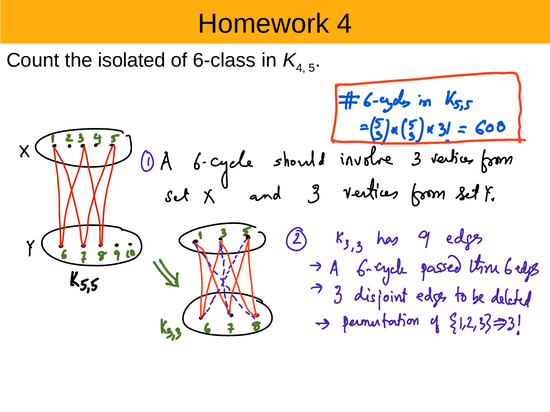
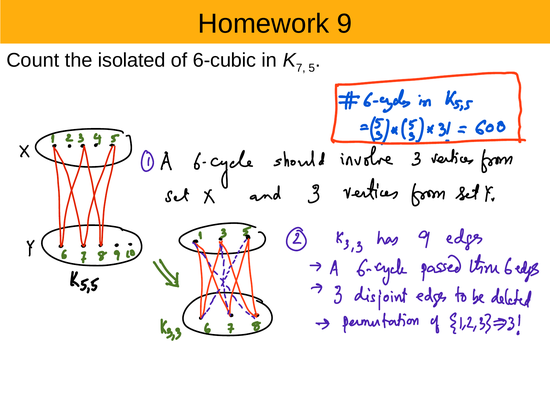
Homework 4: 4 -> 9 (345, 24)
6-class: 6-class -> 6-cubic (224, 60)
4: 4 -> 7 (301, 68)
